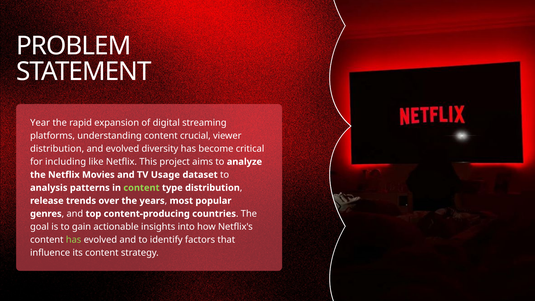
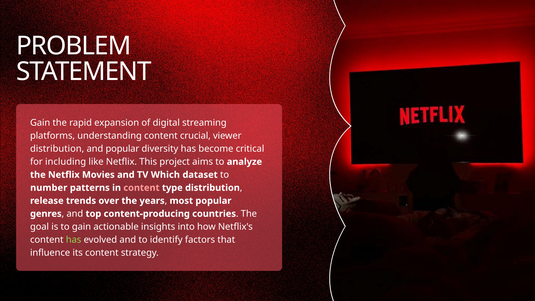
Year: Year -> Gain (40, 123)
and evolved: evolved -> popular (122, 149)
Usage: Usage -> Which (165, 175)
analysis: analysis -> number (49, 188)
content colour: light green -> pink (141, 188)
